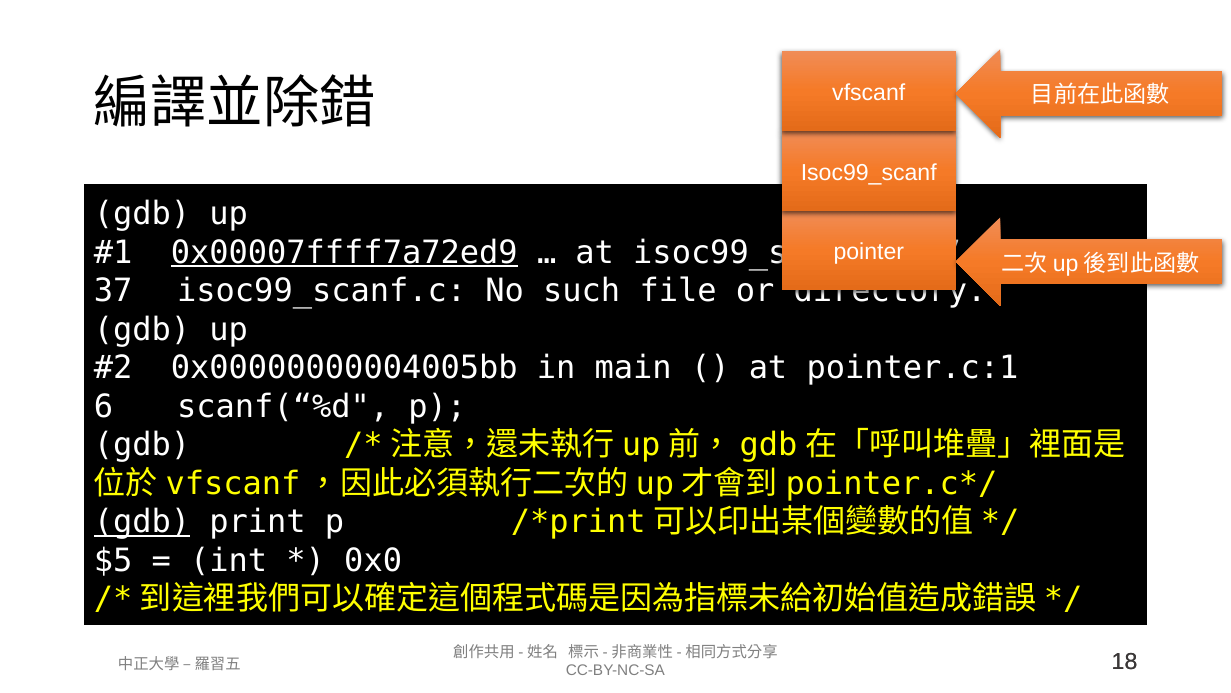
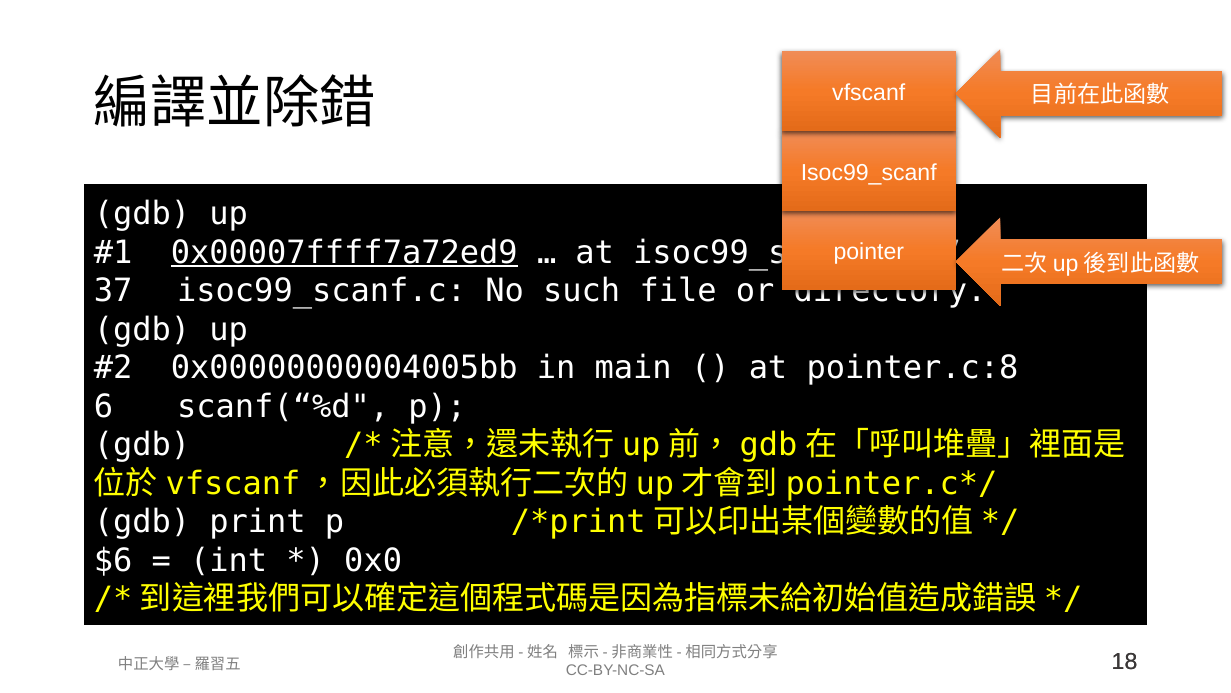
pointer.c:1: pointer.c:1 -> pointer.c:8 (913, 368)
gdb underline: present -> none (142, 522)
$5: $5 -> $6 (113, 560)
